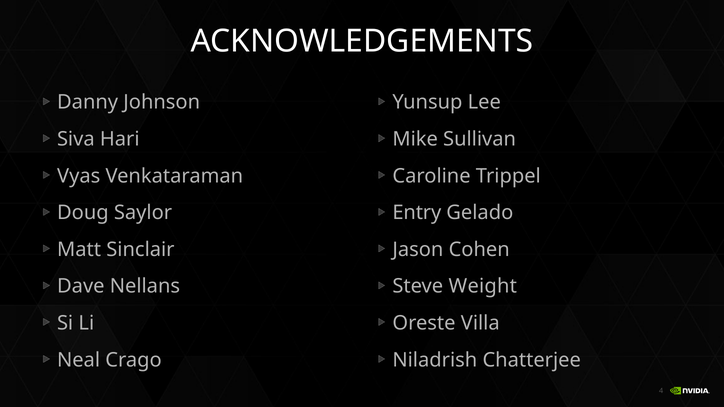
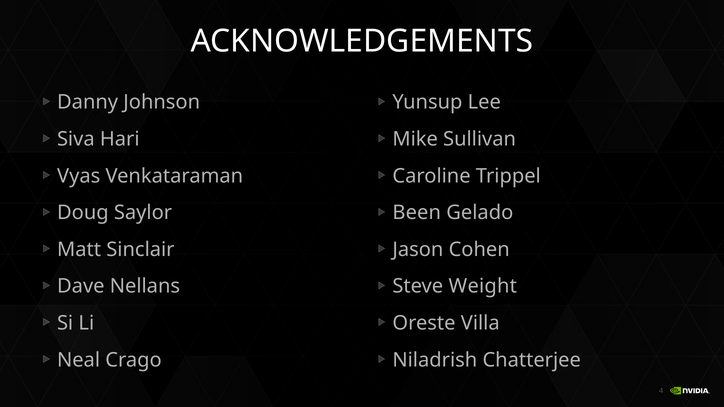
Entry: Entry -> Been (417, 213)
